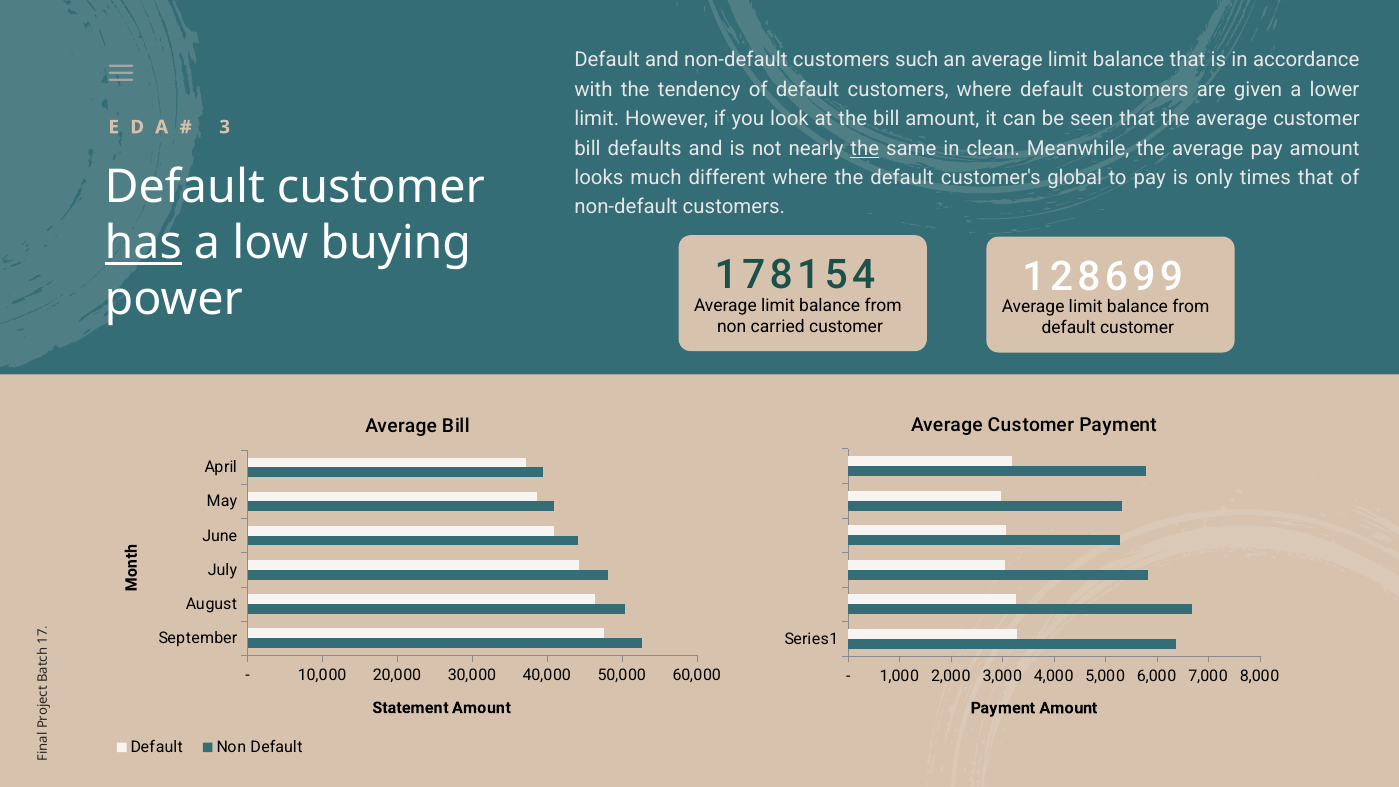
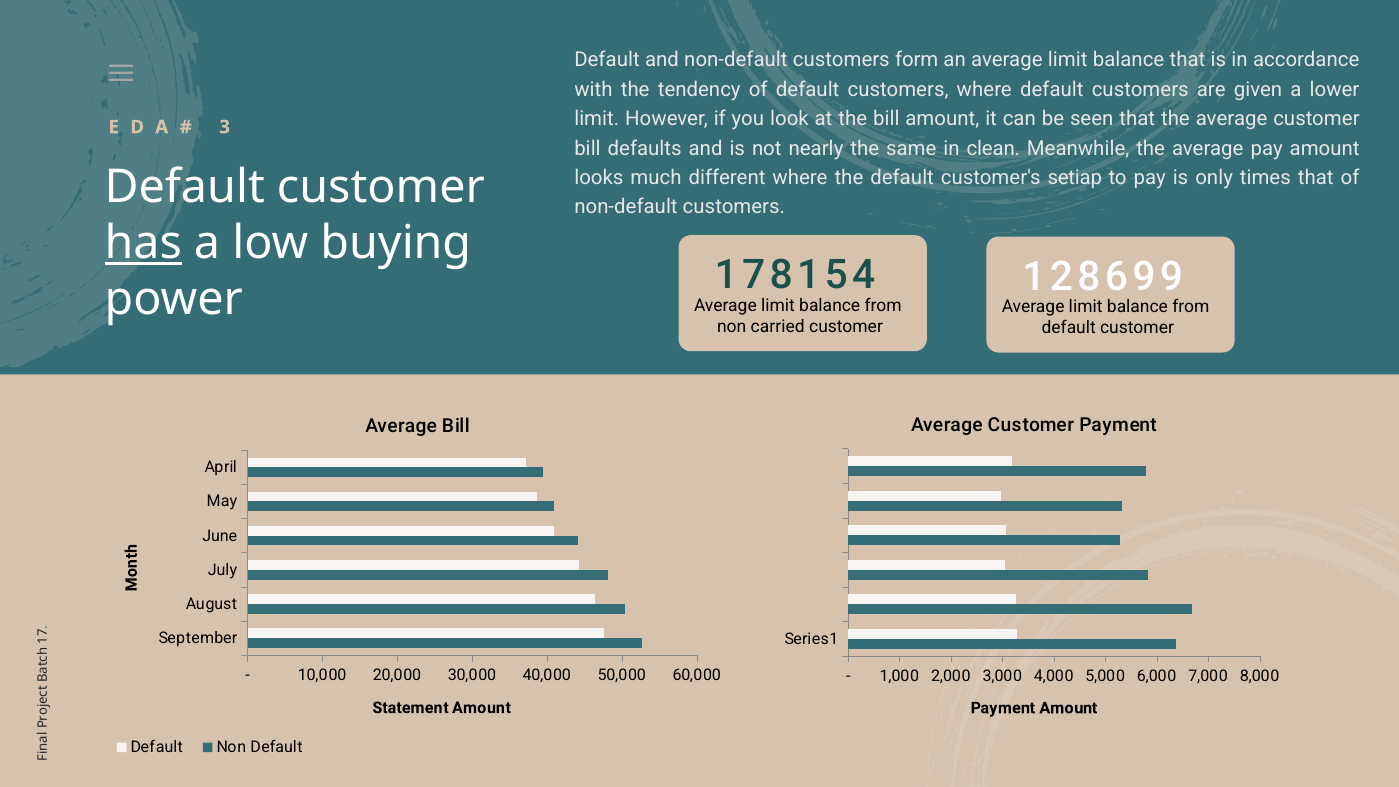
such: such -> form (917, 60)
the underline: present -> none (865, 148)
global: global -> setiap (1075, 178)
